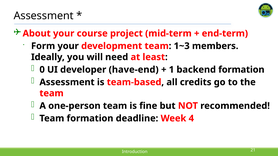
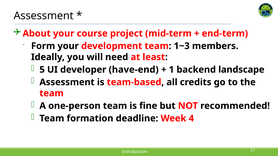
0: 0 -> 5 (42, 70)
backend formation: formation -> landscape (241, 70)
